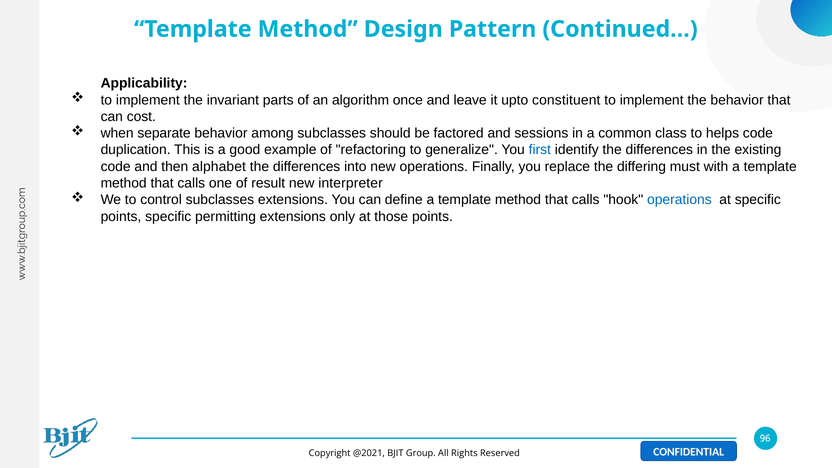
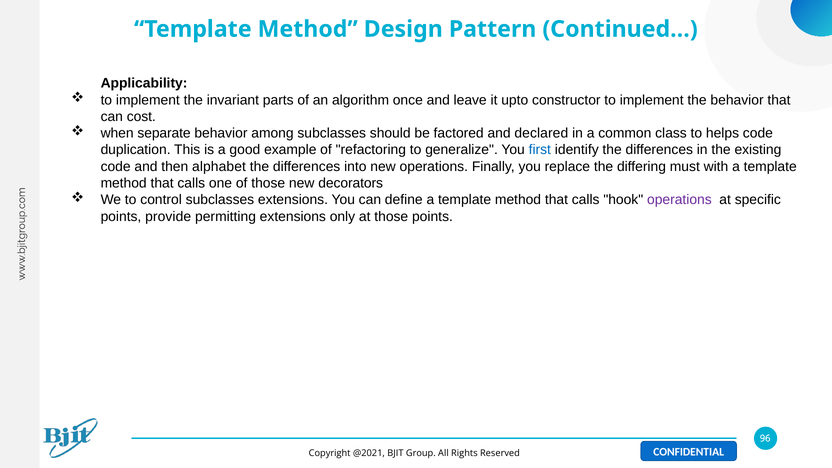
constituent: constituent -> constructor (566, 100)
sessions: sessions -> declared (541, 133)
of result: result -> those (268, 183)
interpreter: interpreter -> decorators (351, 183)
operations colour: blue -> purple (679, 200)
points specific: specific -> provide (168, 216)
